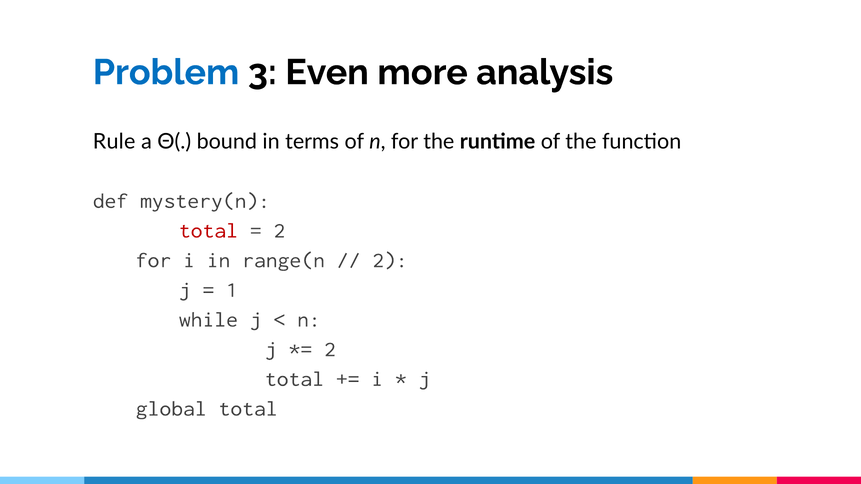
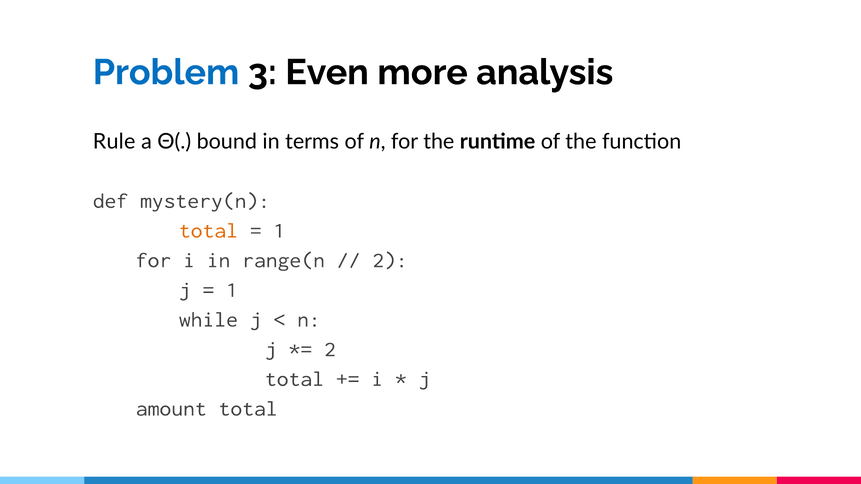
total colour: red -> orange (208, 231)
2: 2 -> 1 (279, 231)
global: global -> amount (171, 409)
